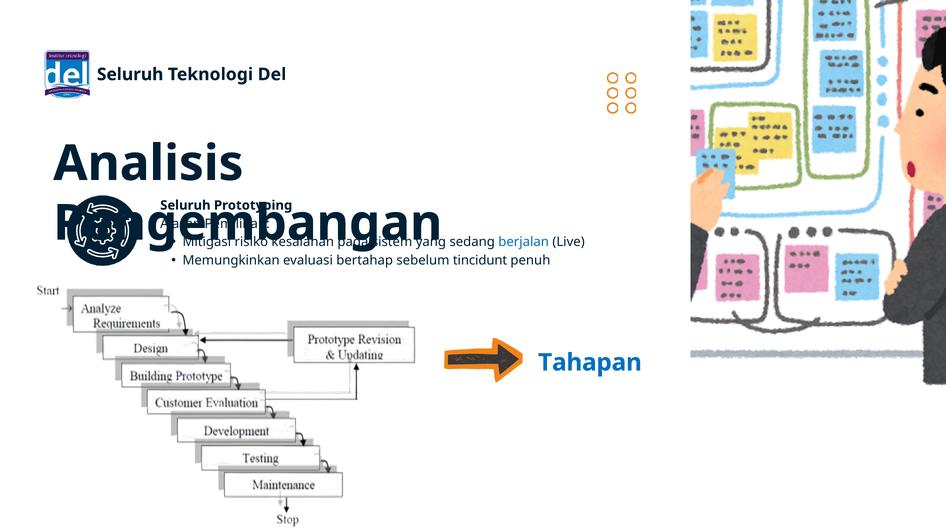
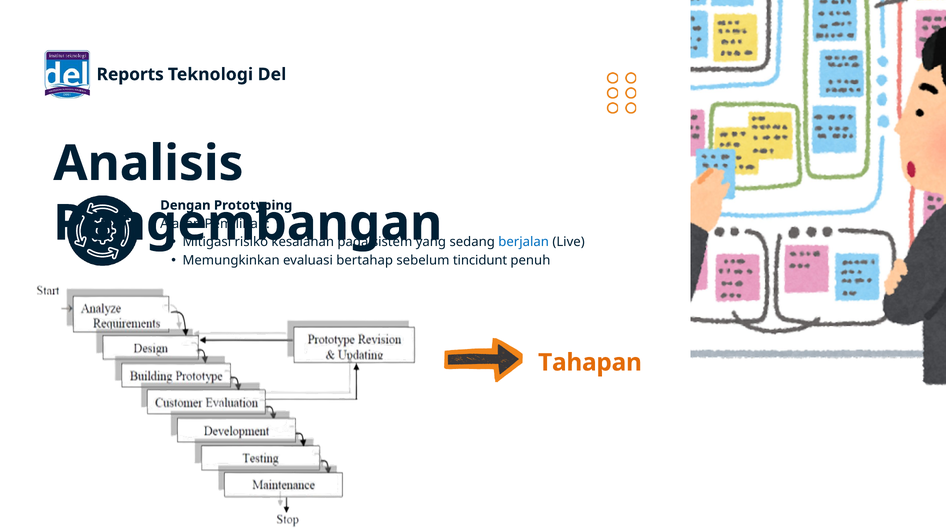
Seluruh: Seluruh -> Reports (130, 74)
Seluruh: Seluruh -> Dengan (185, 205)
Tahapan colour: blue -> orange (590, 363)
